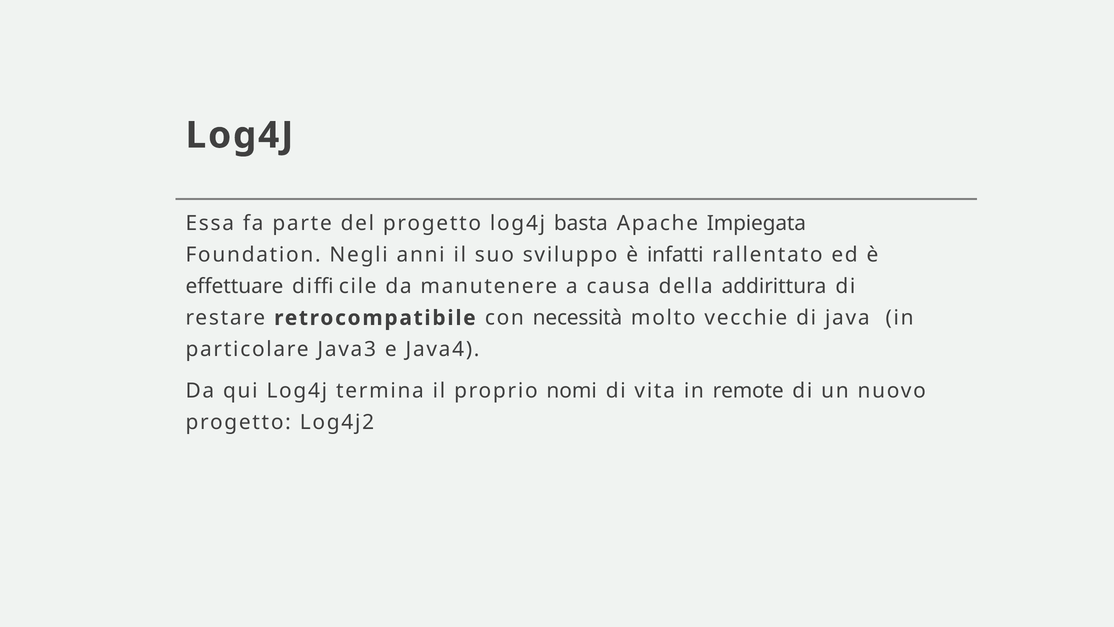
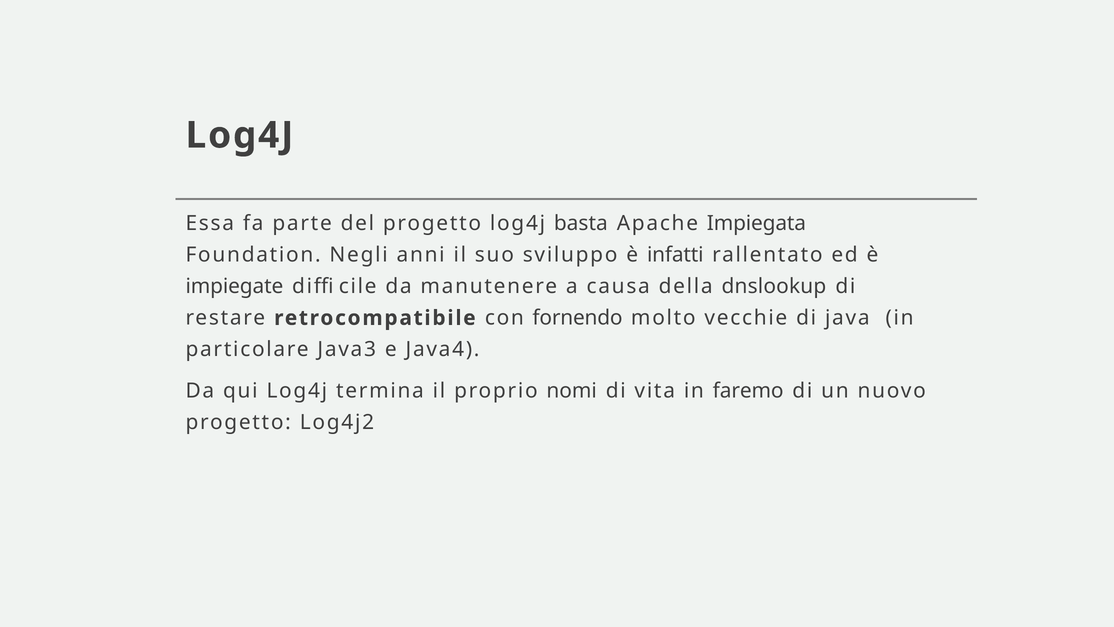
effettuare: effettuare -> impiegate (234, 286)
addirittura: addirittura -> dnslookup (774, 286)
necessità: necessità -> fornendo (578, 318)
remote: remote -> faremo (748, 391)
